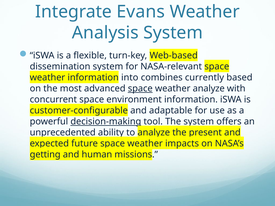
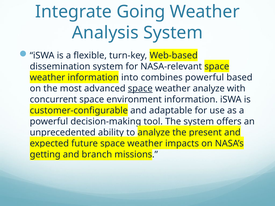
Evans: Evans -> Going (141, 12)
combines currently: currently -> powerful (204, 78)
decision-making underline: present -> none (106, 122)
human: human -> branch (97, 155)
